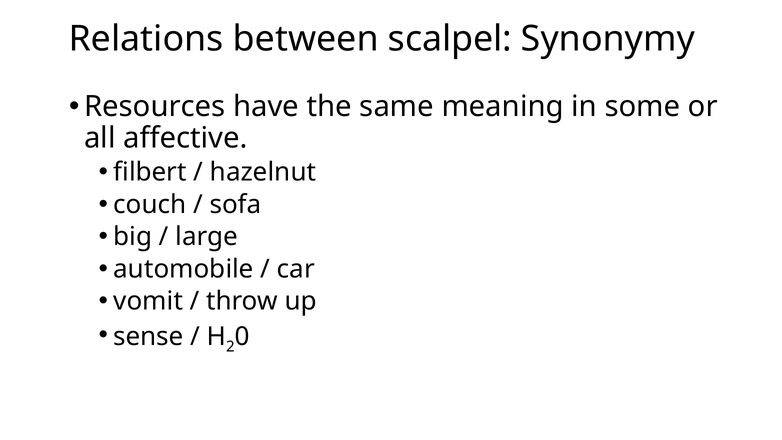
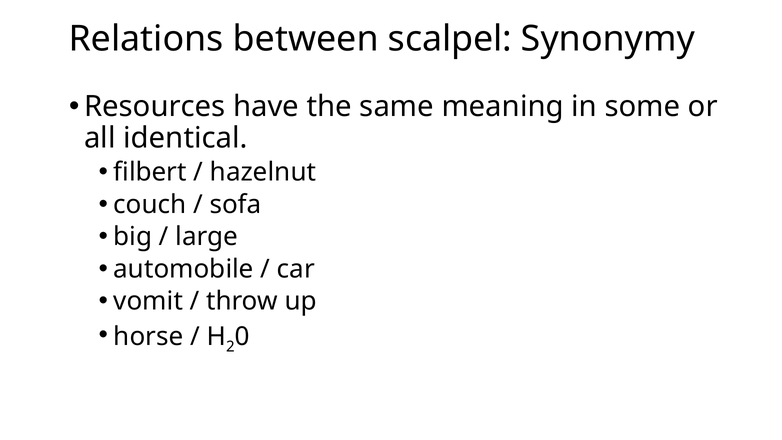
affective: affective -> identical (185, 138)
sense: sense -> horse (148, 337)
